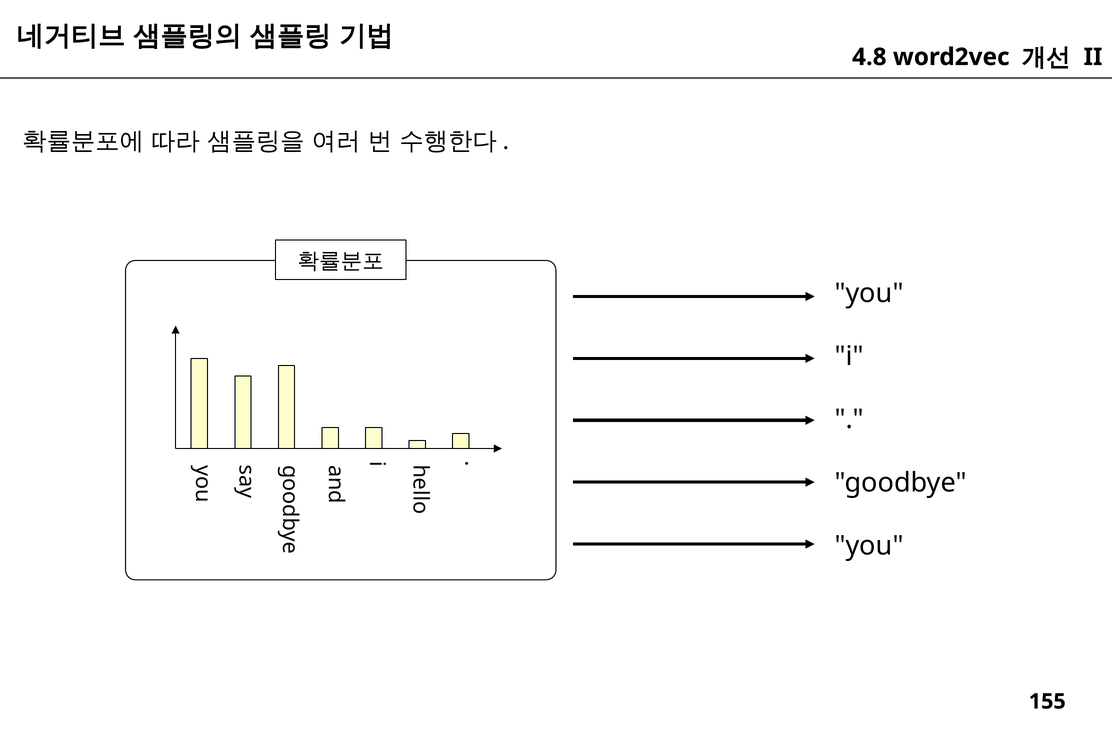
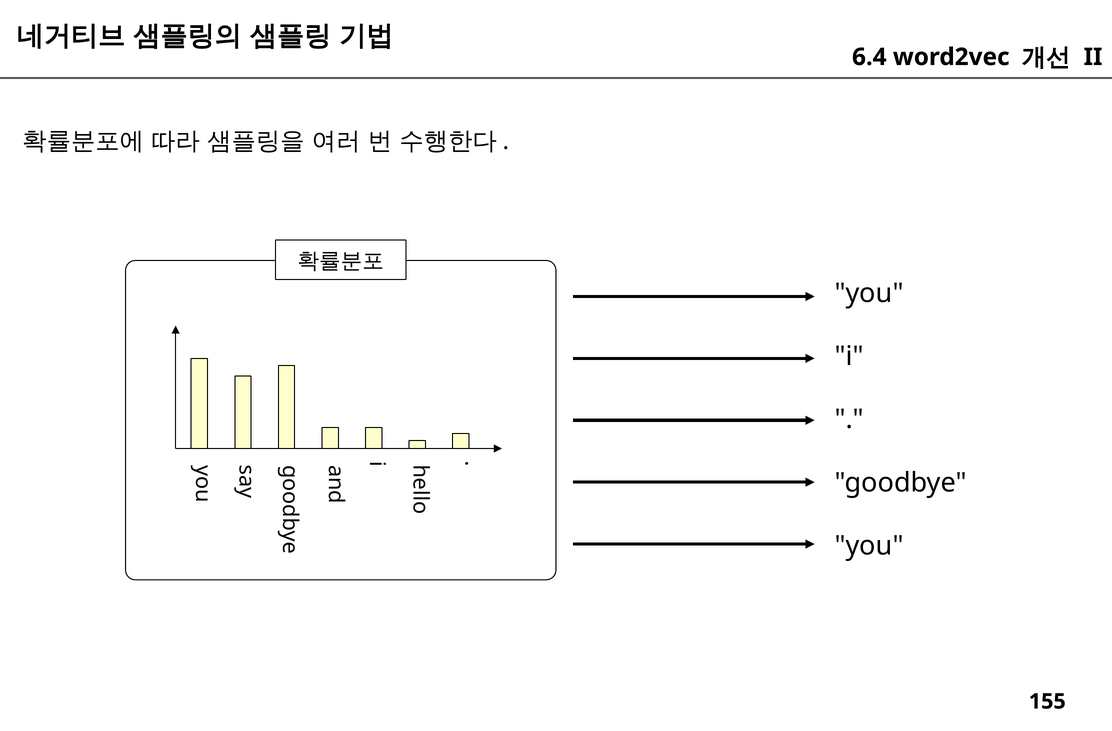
4.8: 4.8 -> 6.4 (869, 57)
